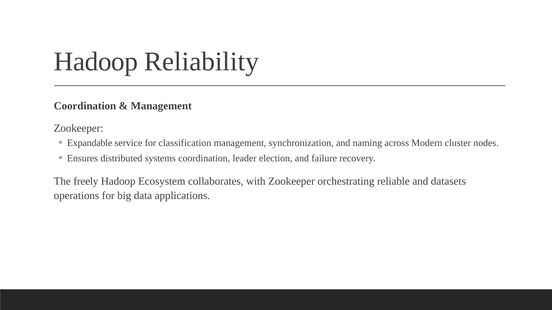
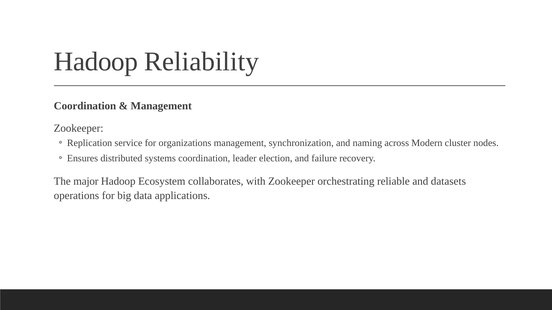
Expandable: Expandable -> Replication (90, 143)
classification: classification -> organizations (185, 143)
freely: freely -> major (86, 181)
